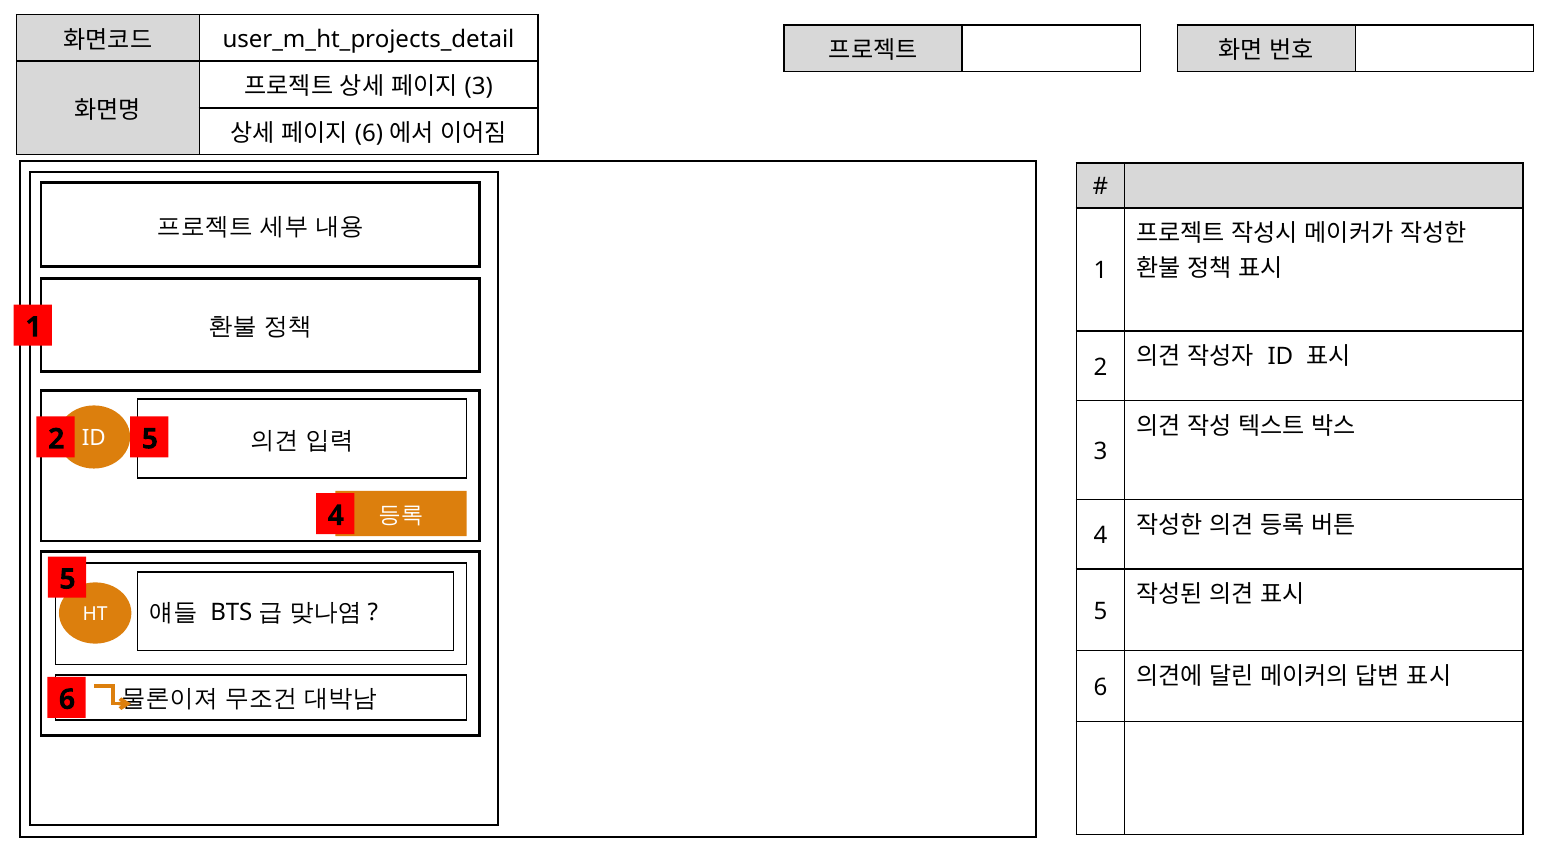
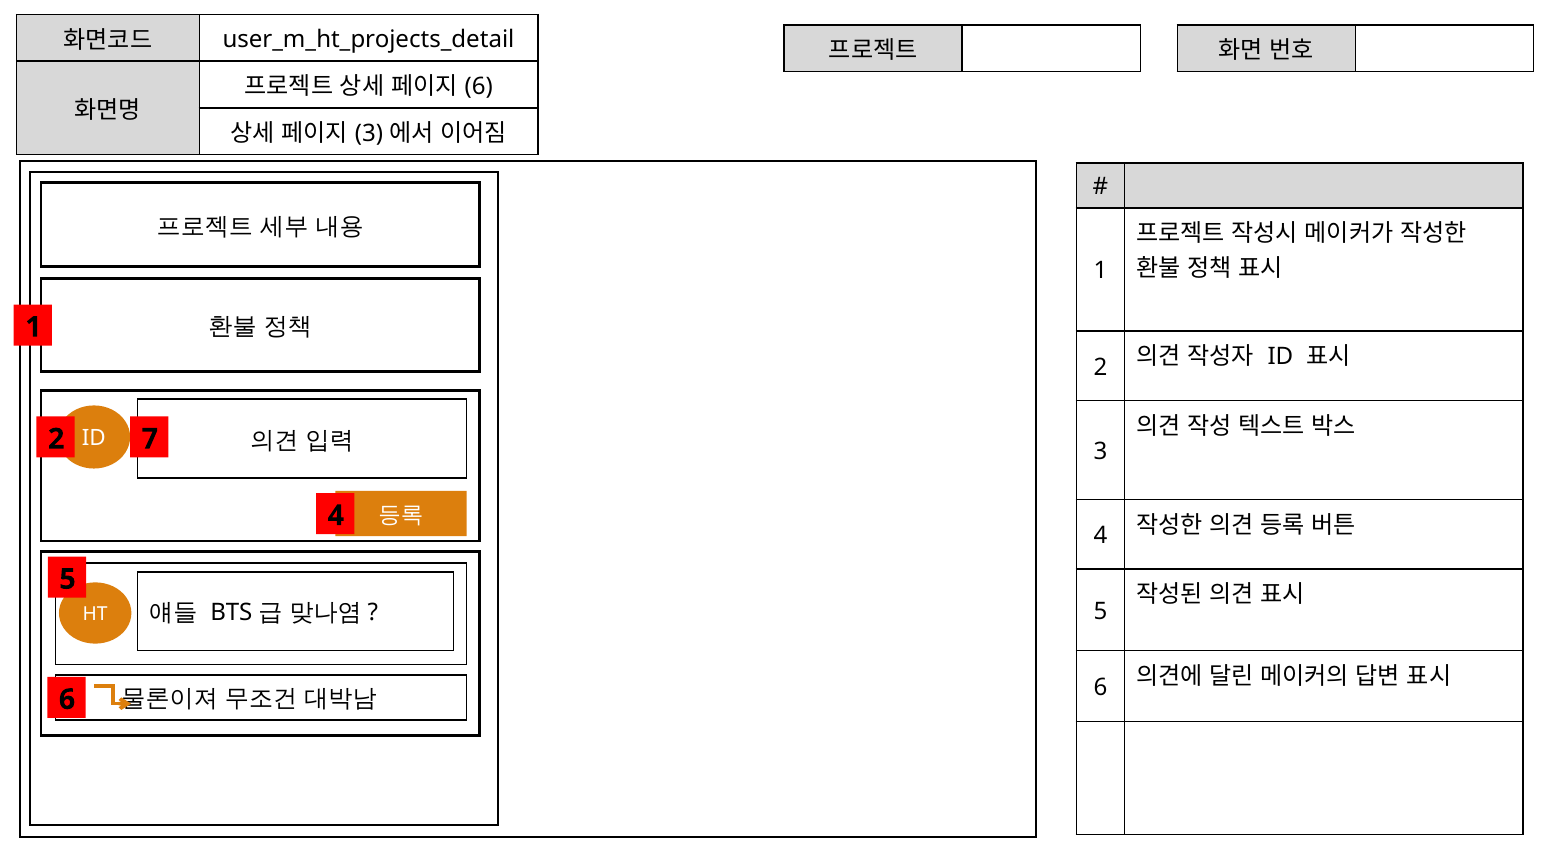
3: 3 -> 6 (479, 87)
6: 6 -> 3 (369, 134)
2 5: 5 -> 7 (150, 439)
